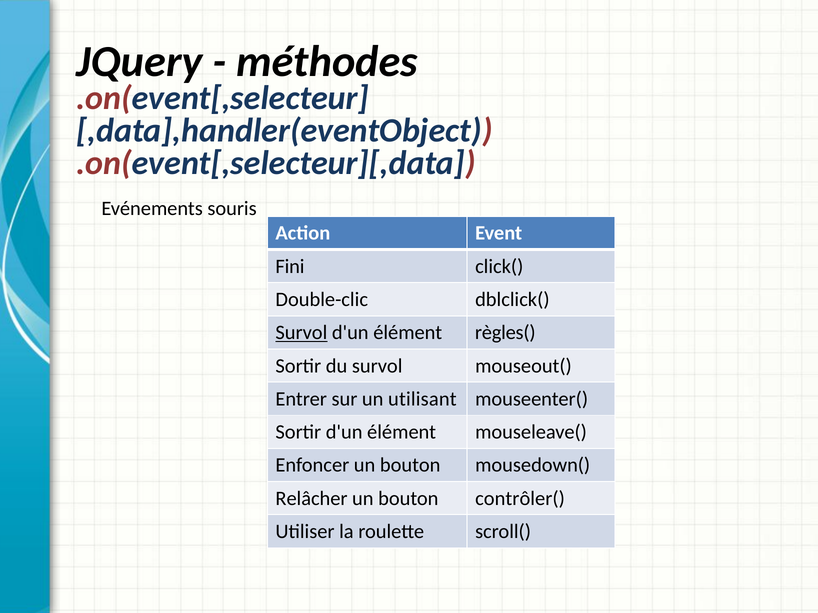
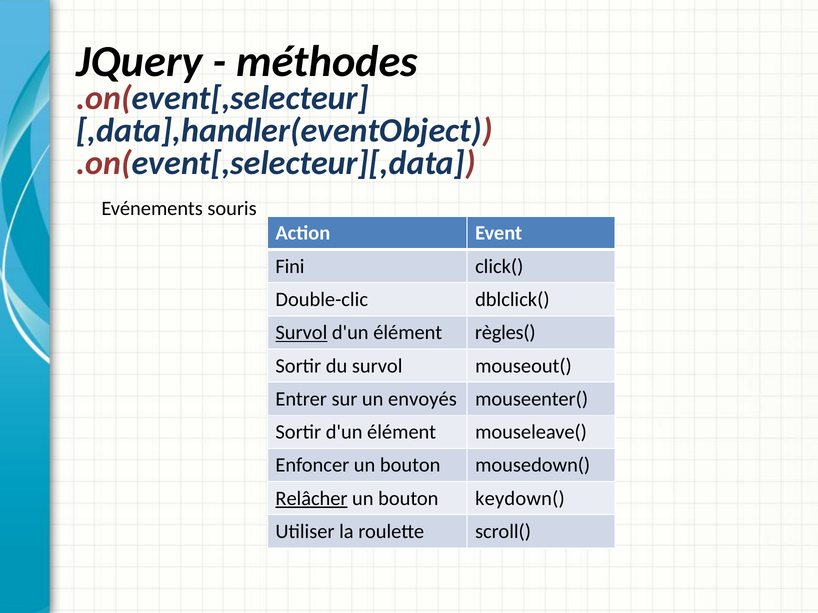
utilisant: utilisant -> envoyés (422, 399)
Relâcher underline: none -> present (311, 499)
contrôler(: contrôler( -> keydown( (520, 499)
